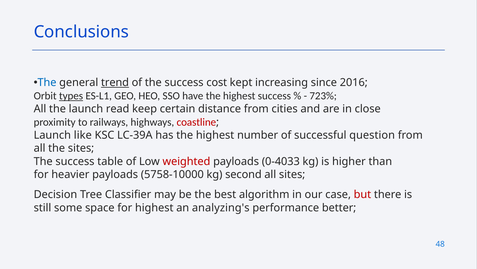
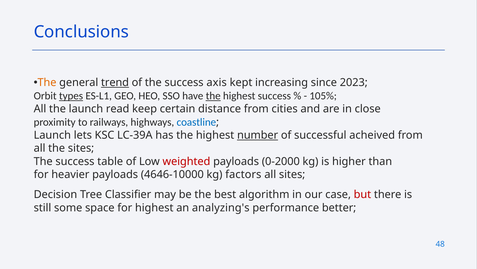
The colour: blue -> orange (47, 82)
cost: cost -> axis (217, 82)
2016: 2016 -> 2023 (354, 82)
the underline: none -> present (213, 96)
723%: 723% -> 105% (323, 96)
coastline colour: red -> blue (196, 122)
like: like -> lets (83, 135)
number underline: none -> present (258, 135)
question: question -> acheived (372, 135)
0-4033: 0-4033 -> 0-2000 (281, 161)
5758-10000: 5758-10000 -> 4646-10000 (172, 174)
second: second -> factors (243, 174)
